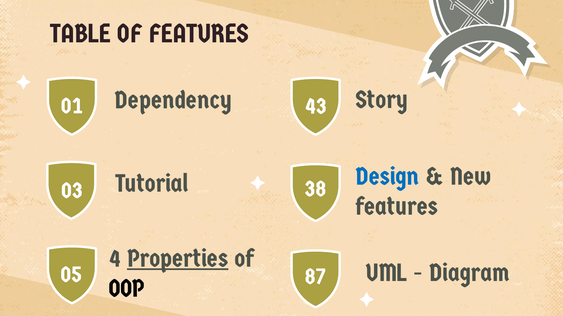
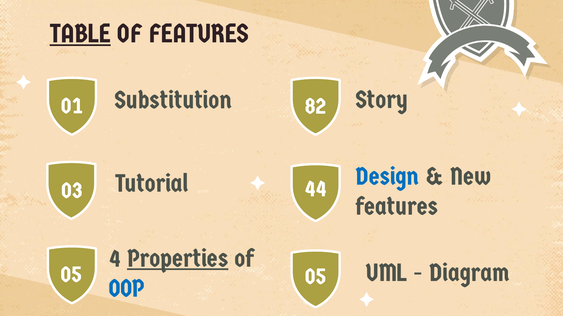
TABLE underline: none -> present (80, 34)
Dependency: Dependency -> Substitution (173, 101)
43: 43 -> 82 (316, 106)
38: 38 -> 44 (316, 189)
05 87: 87 -> 05 (316, 277)
OOP colour: black -> blue (127, 289)
